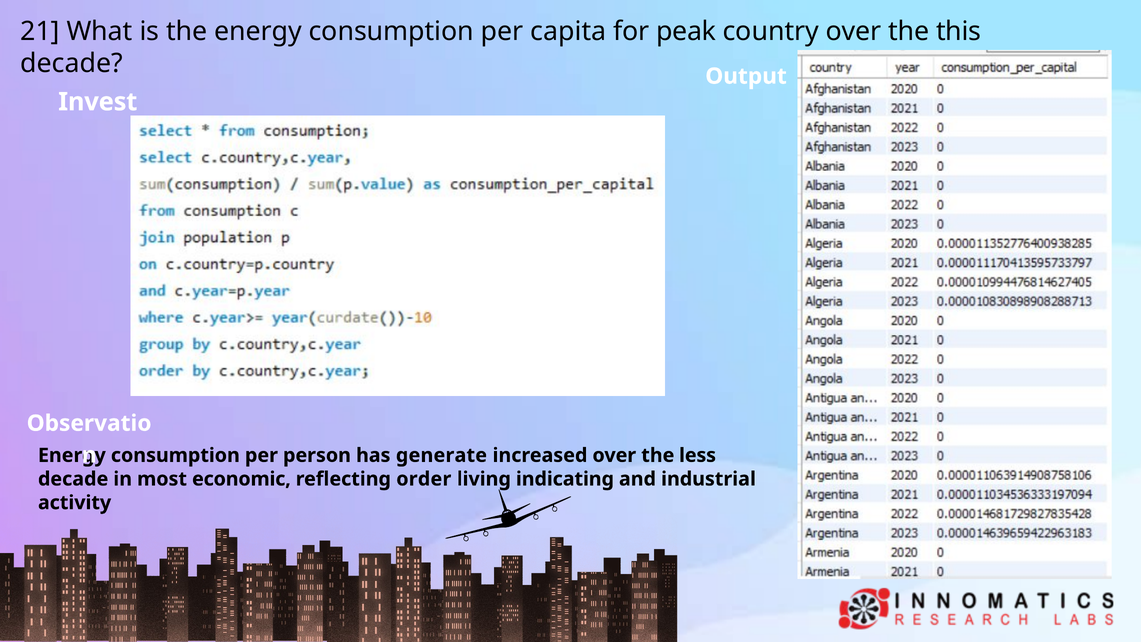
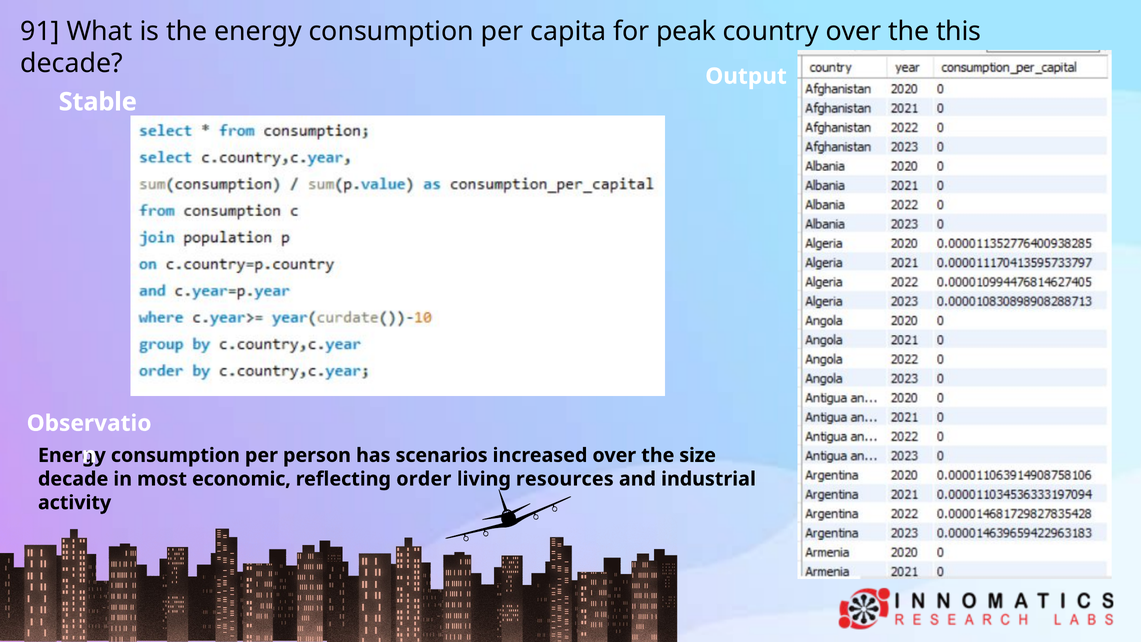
21: 21 -> 91 (40, 31)
Invest: Invest -> Stable (98, 102)
generate: generate -> scenarios (442, 455)
less: less -> size (698, 455)
indicating: indicating -> resources (565, 479)
